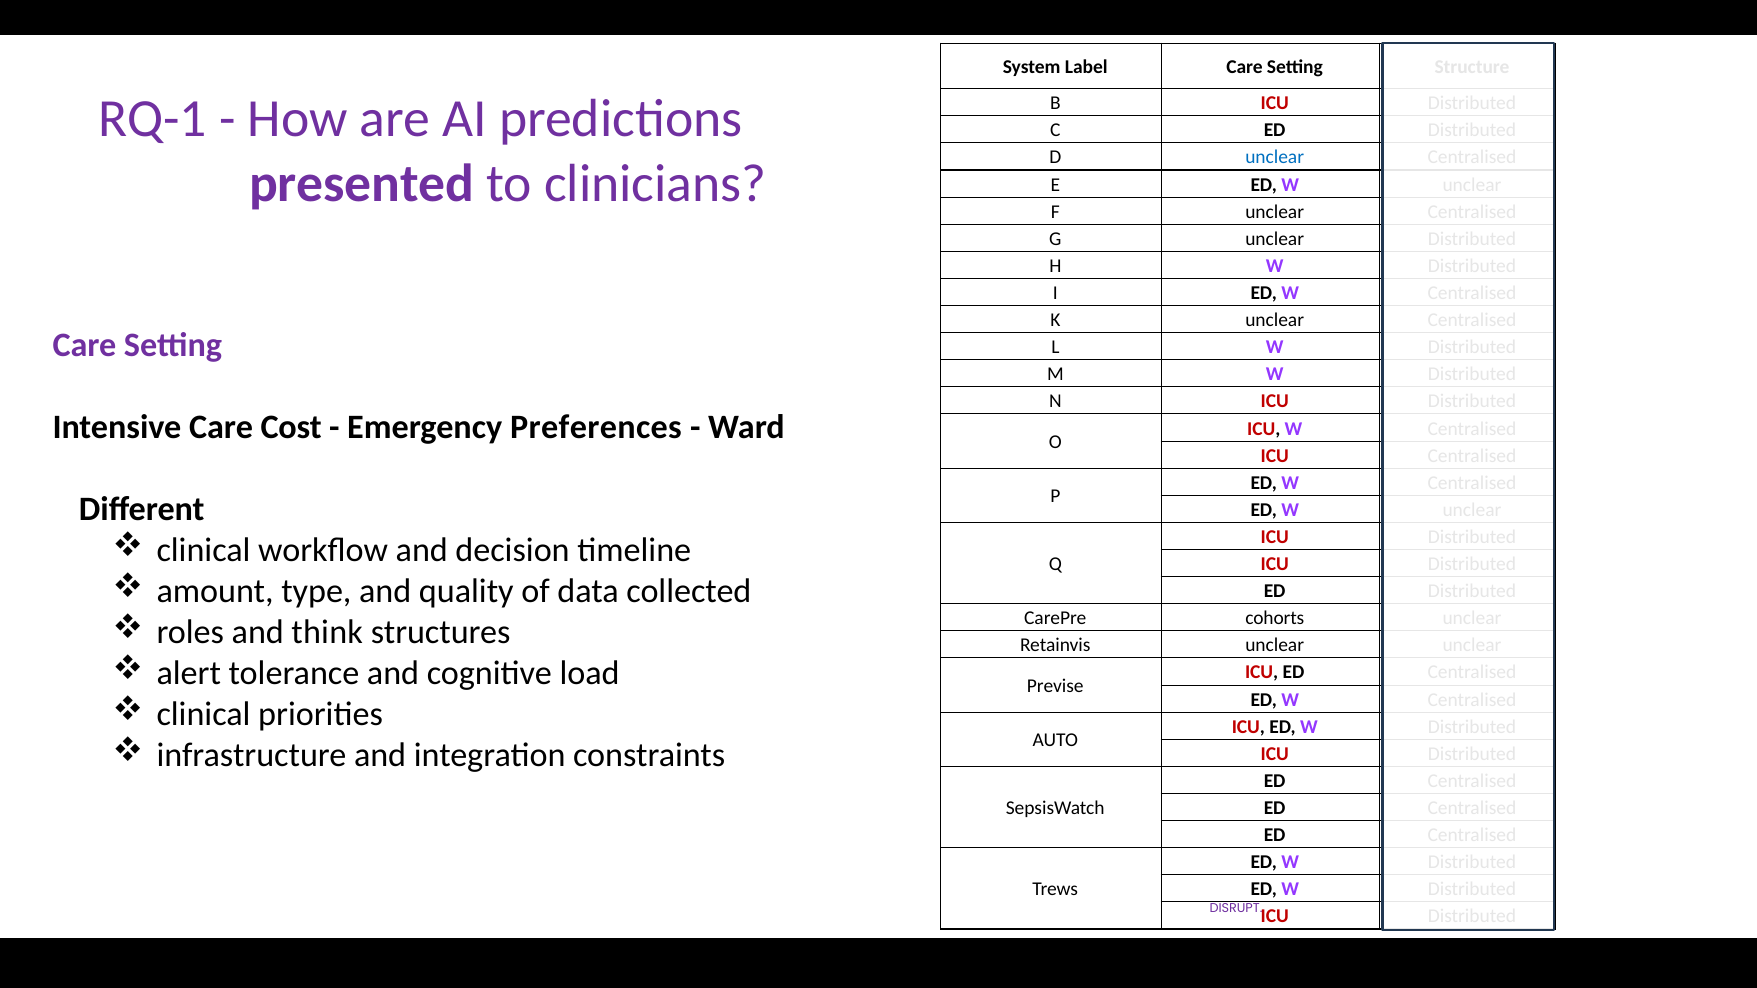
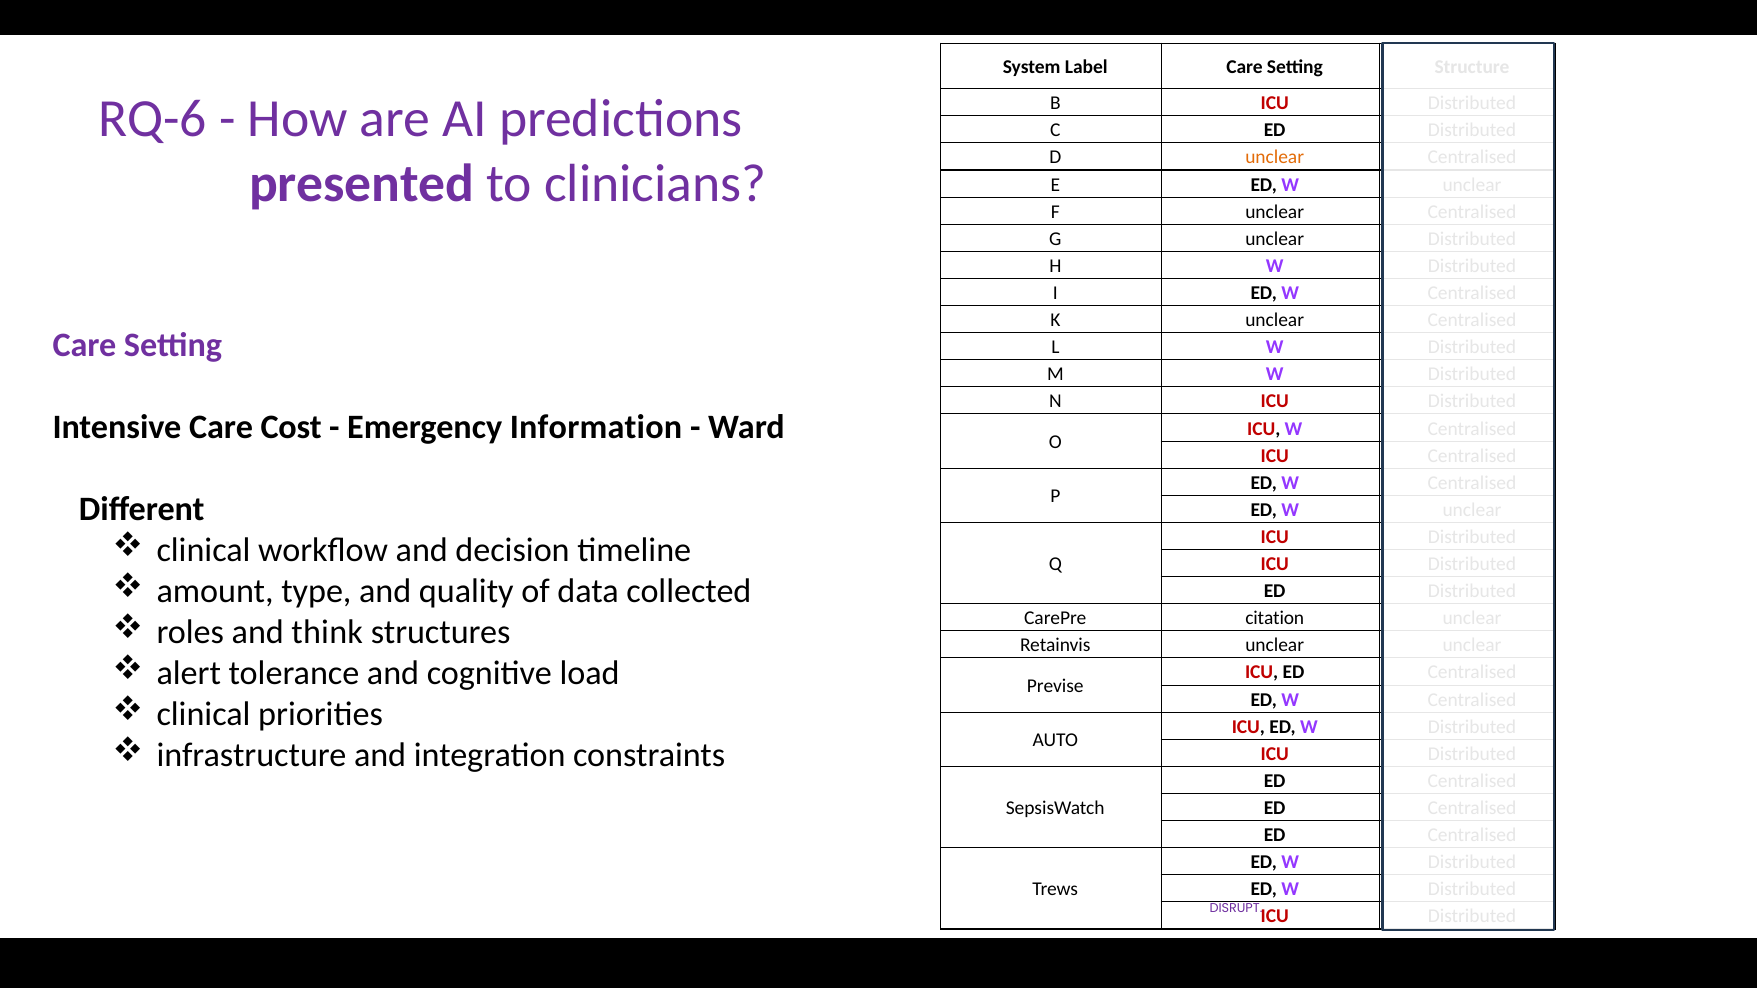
RQ-1: RQ-1 -> RQ-6 (153, 119)
unclear colour: blue -> orange (1275, 158)
Preferences: Preferences -> Information (596, 428)
cohorts: cohorts -> citation (1275, 619)
